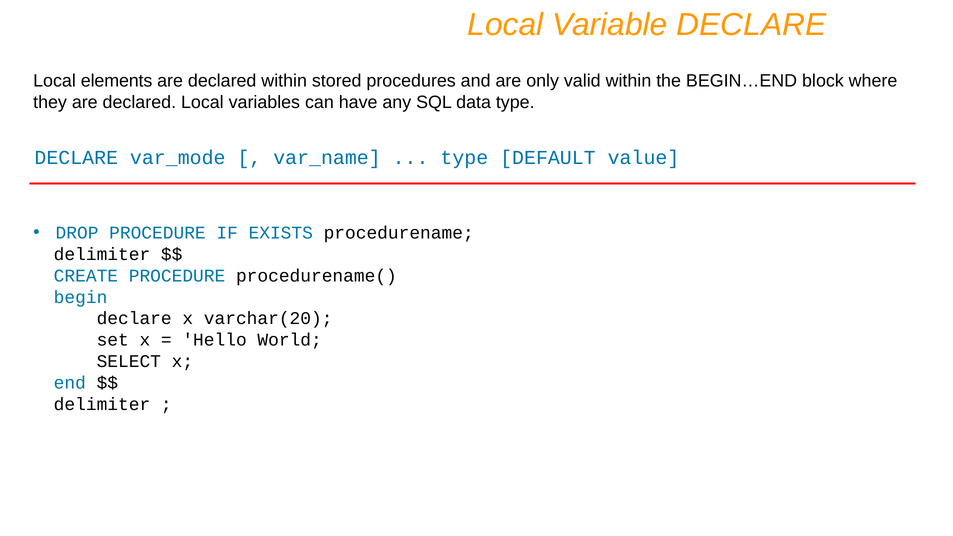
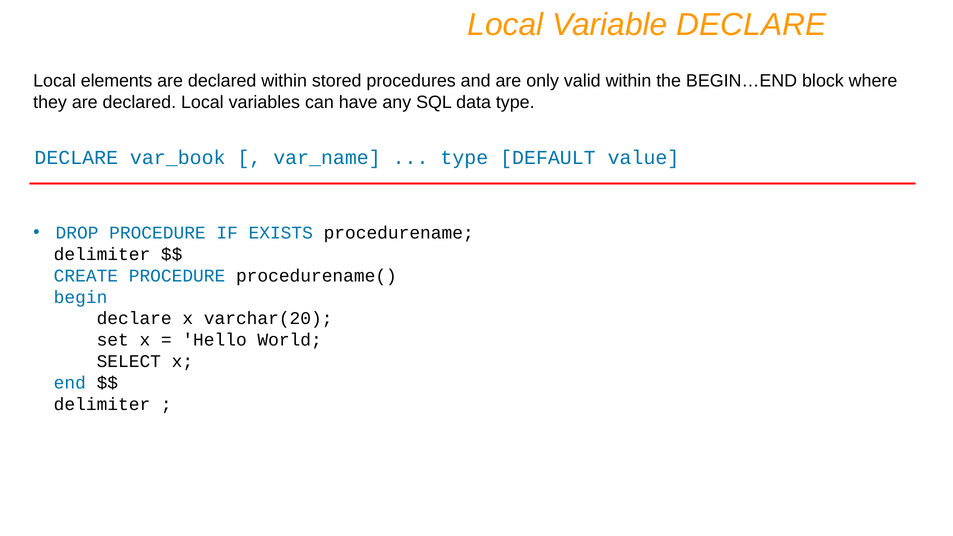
var_mode: var_mode -> var_book (178, 157)
